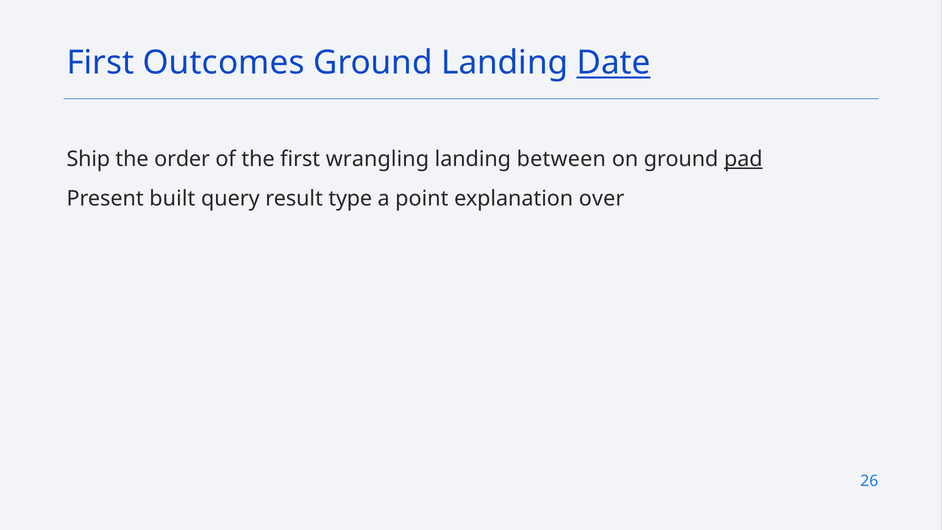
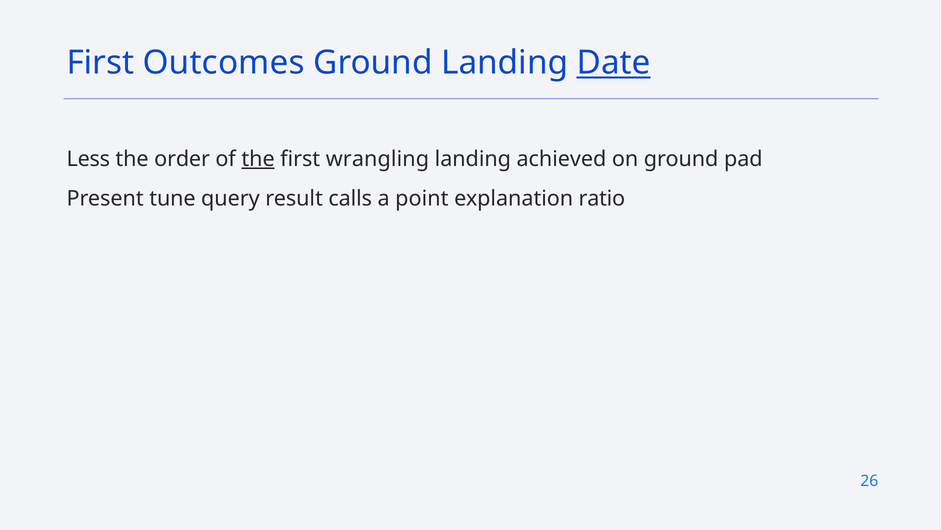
Ship: Ship -> Less (88, 159)
the underline: none -> present (258, 159)
between: between -> achieved (561, 159)
pad underline: present -> none (743, 159)
built: built -> tune (172, 199)
type: type -> calls (350, 199)
over: over -> ratio (602, 199)
